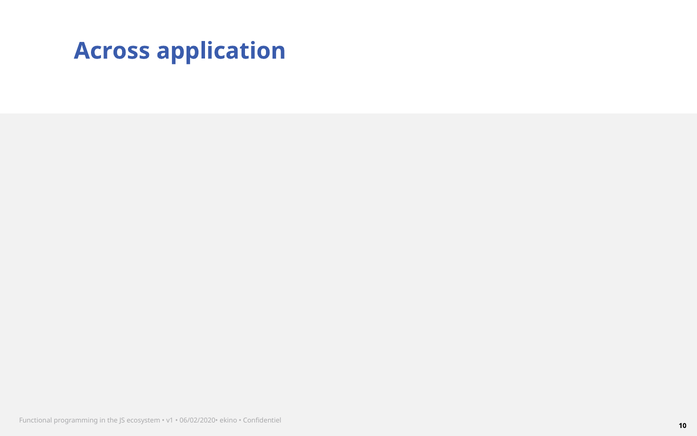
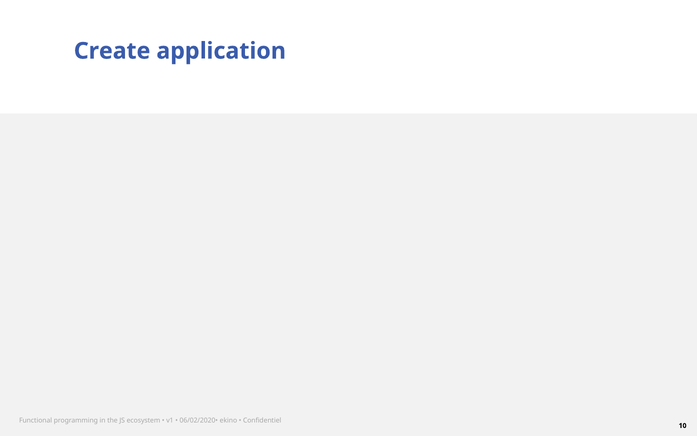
Across: Across -> Create (112, 51)
